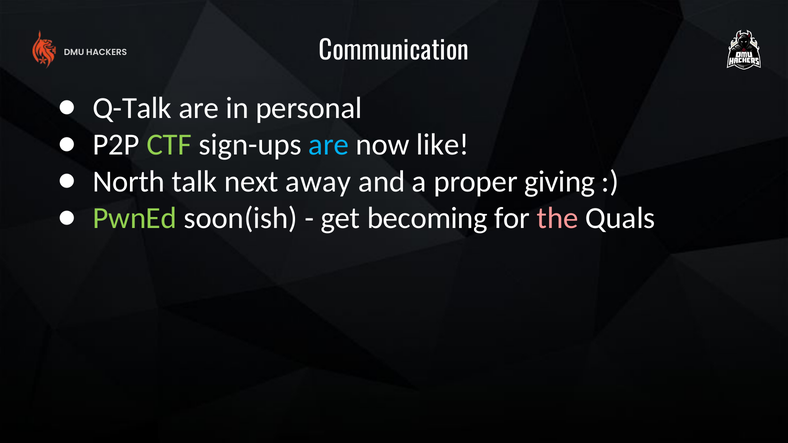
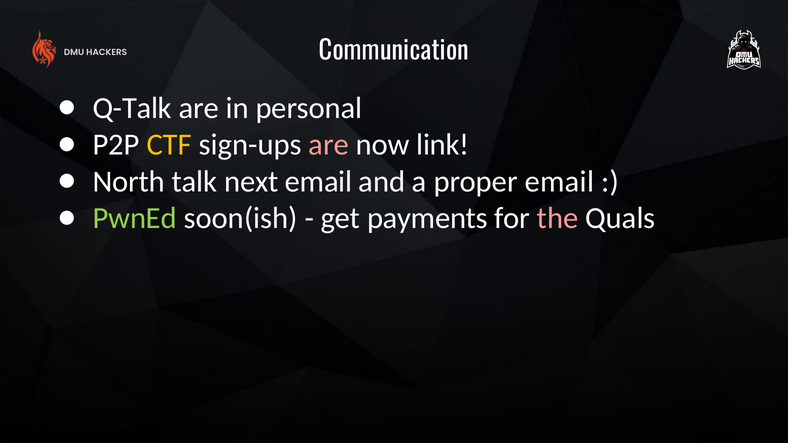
CTF colour: light green -> yellow (169, 145)
are colour: light blue -> pink (329, 145)
like: like -> link (443, 145)
next away: away -> email (319, 182)
proper giving: giving -> email (559, 182)
becoming: becoming -> payments (427, 218)
